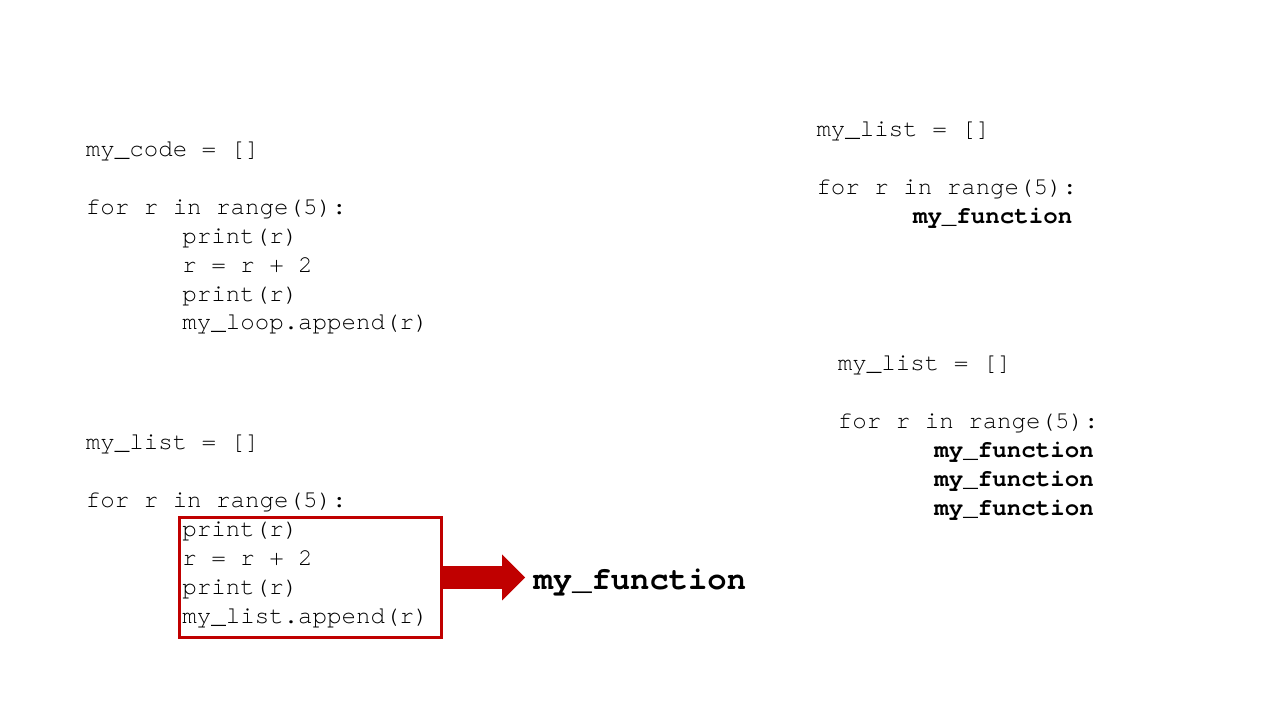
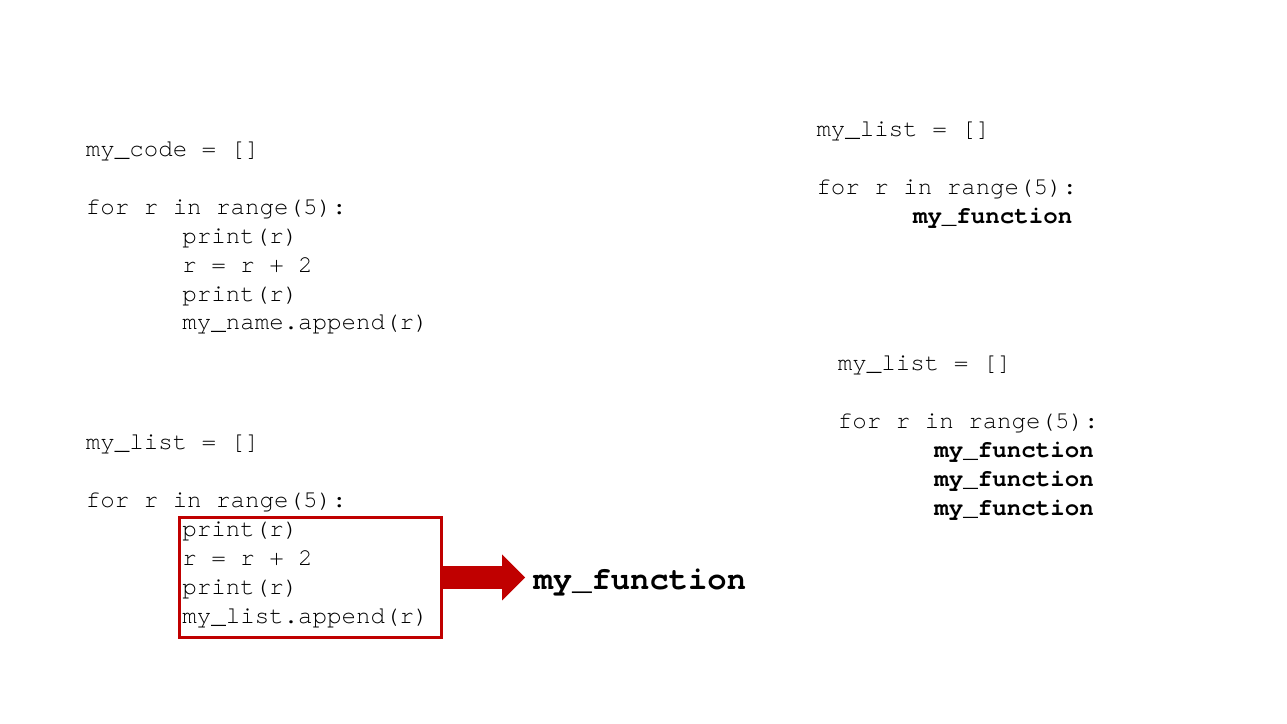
my_loop.append(r: my_loop.append(r -> my_name.append(r (305, 322)
